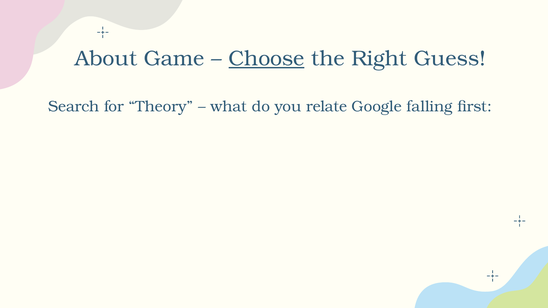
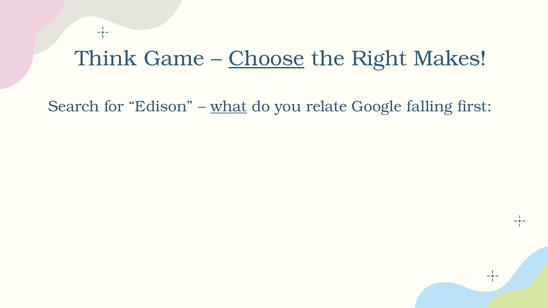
About: About -> Think (106, 59)
Guess: Guess -> Makes (450, 59)
Theory: Theory -> Edison (161, 107)
what underline: none -> present (229, 107)
